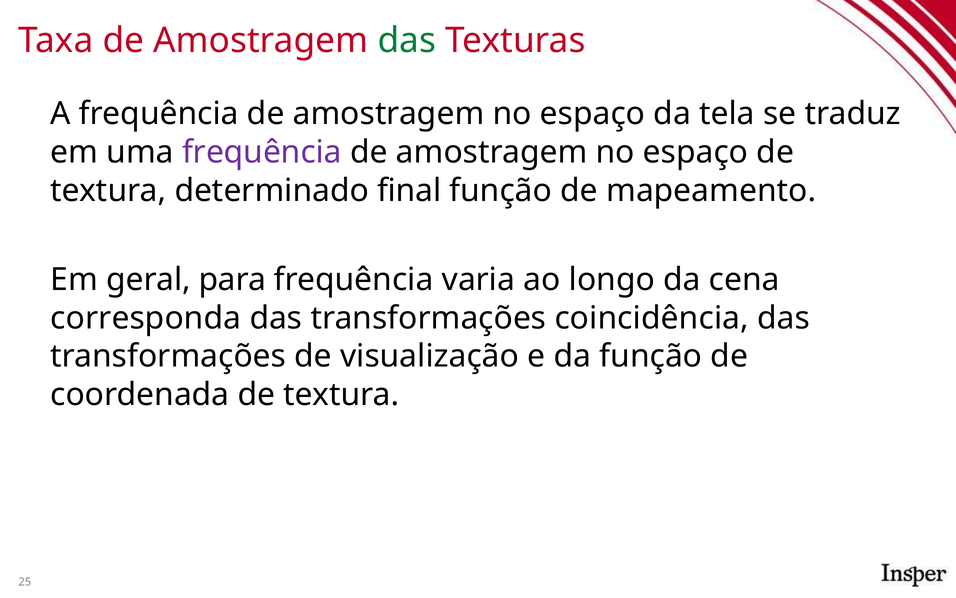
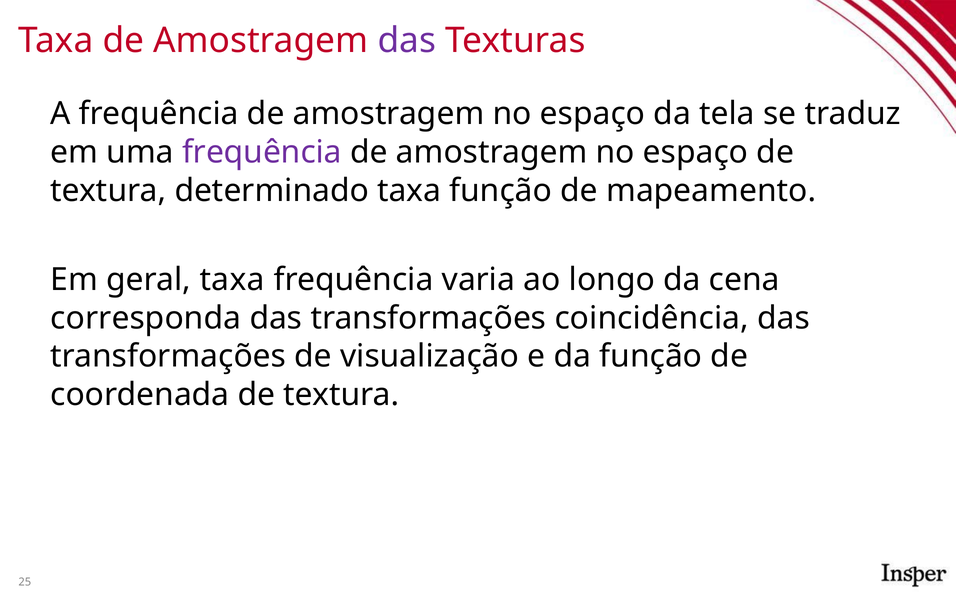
das colour: green -> purple (407, 40)
determinado final: final -> taxa (409, 190)
geral para: para -> taxa (232, 280)
